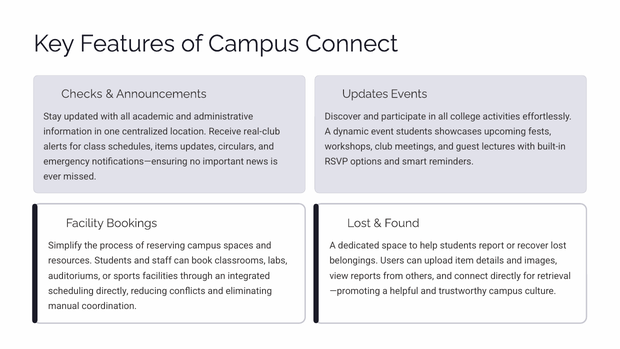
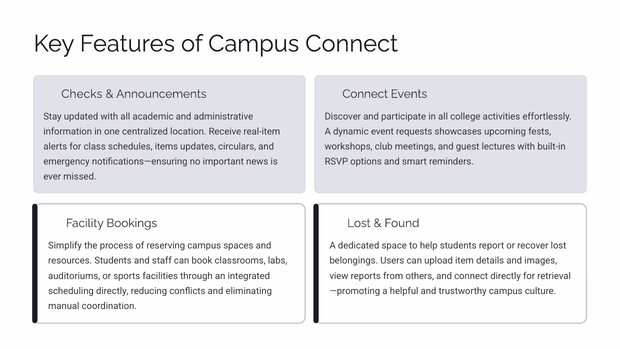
Updates: Updates -> Connect (365, 94)
real-club: real-club -> real-item (262, 131)
event students: students -> requests (414, 131)
